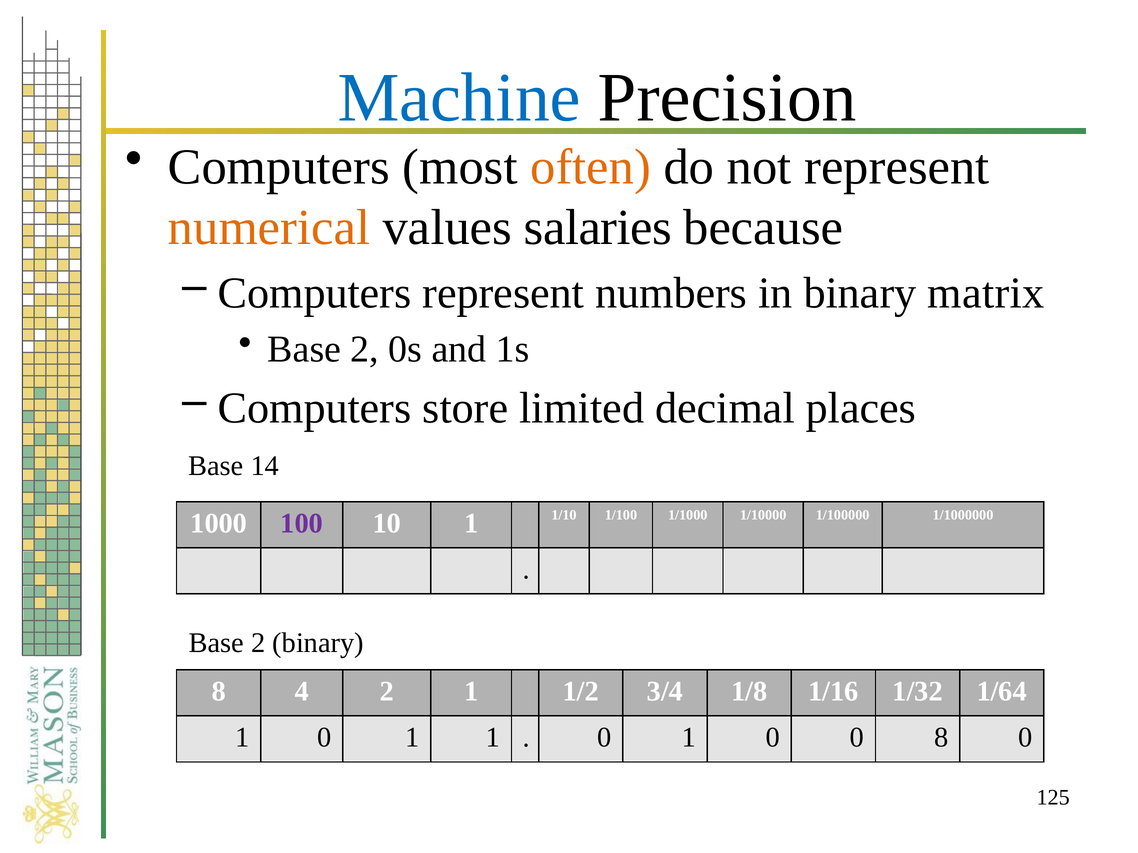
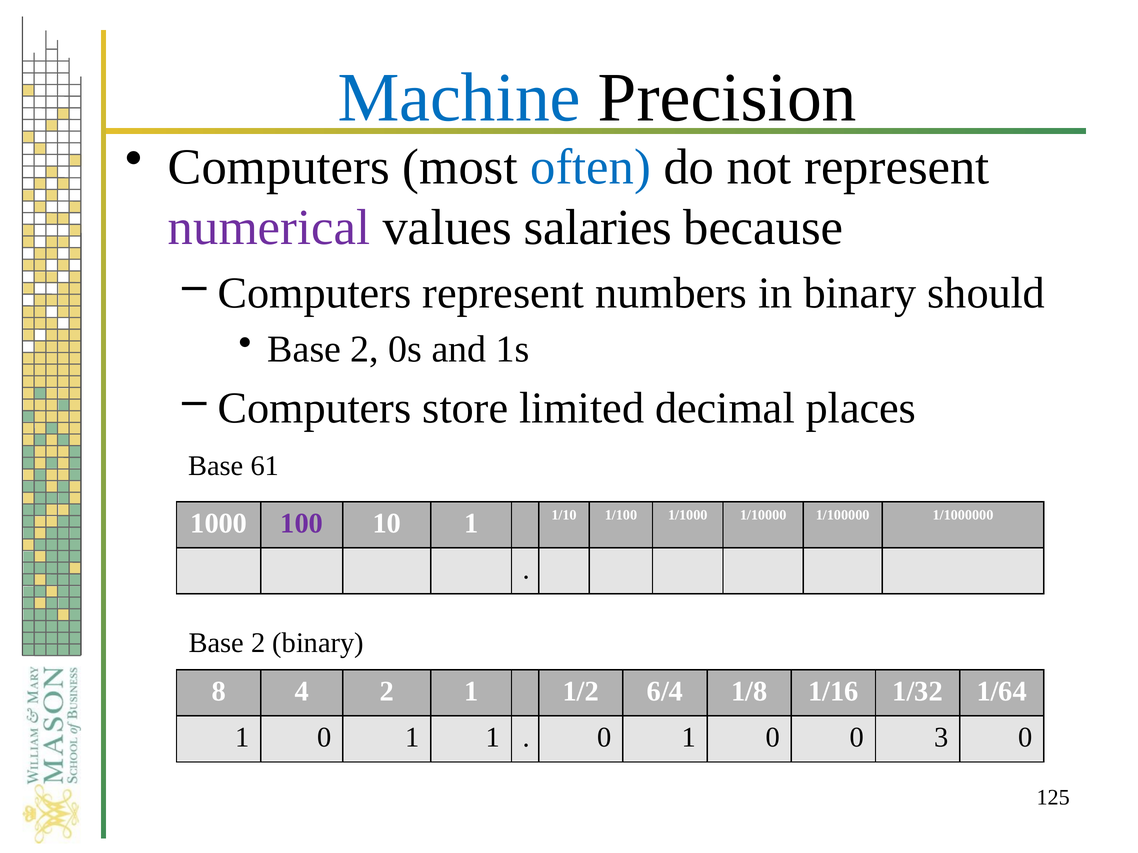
often colour: orange -> blue (591, 167)
numerical colour: orange -> purple (269, 228)
matrix: matrix -> should (986, 293)
14: 14 -> 61 (265, 466)
3/4: 3/4 -> 6/4 (665, 692)
0 8: 8 -> 3 (941, 738)
